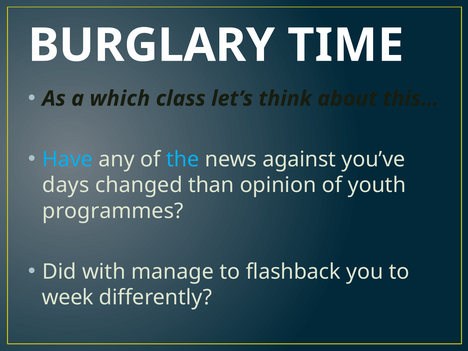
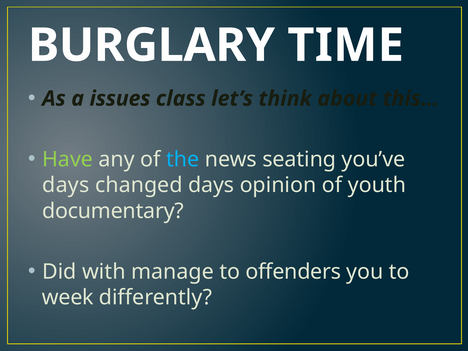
which: which -> issues (120, 99)
Have colour: light blue -> light green (68, 159)
against: against -> seating (299, 159)
changed than: than -> days (211, 185)
programmes: programmes -> documentary (113, 211)
flashback: flashback -> offenders (293, 272)
